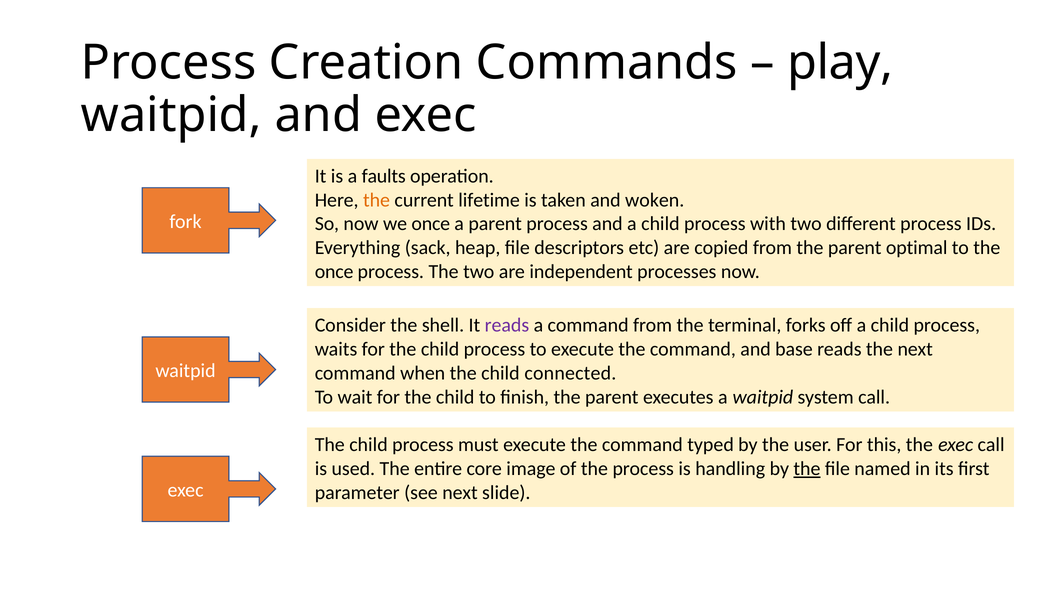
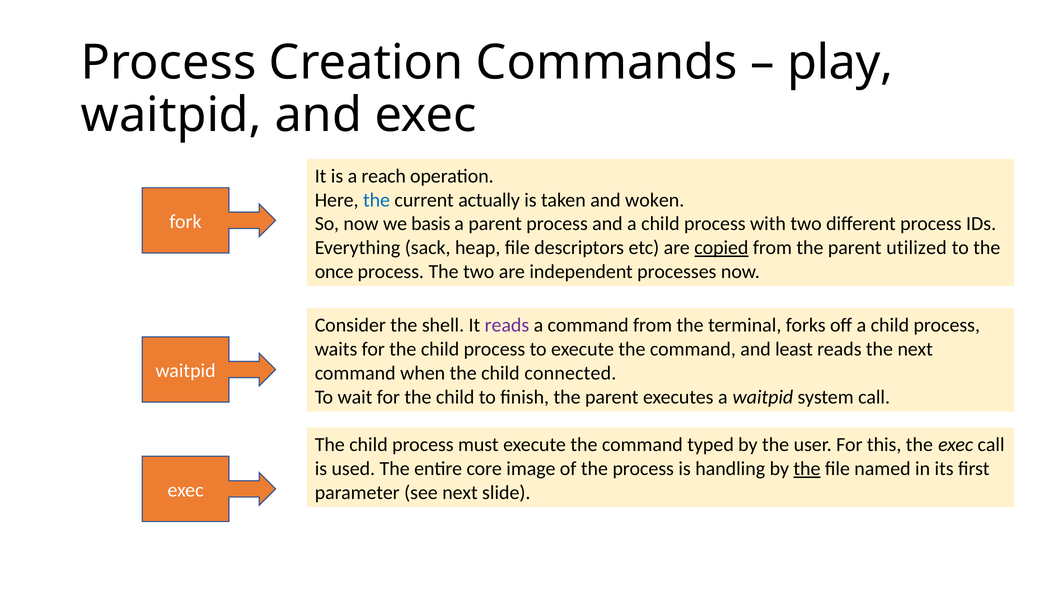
faults: faults -> reach (384, 176)
the colour: orange -> blue (377, 200)
lifetime: lifetime -> actually (489, 200)
we once: once -> basis (431, 224)
copied underline: none -> present (721, 248)
optimal: optimal -> utilized (917, 248)
base: base -> least (794, 349)
